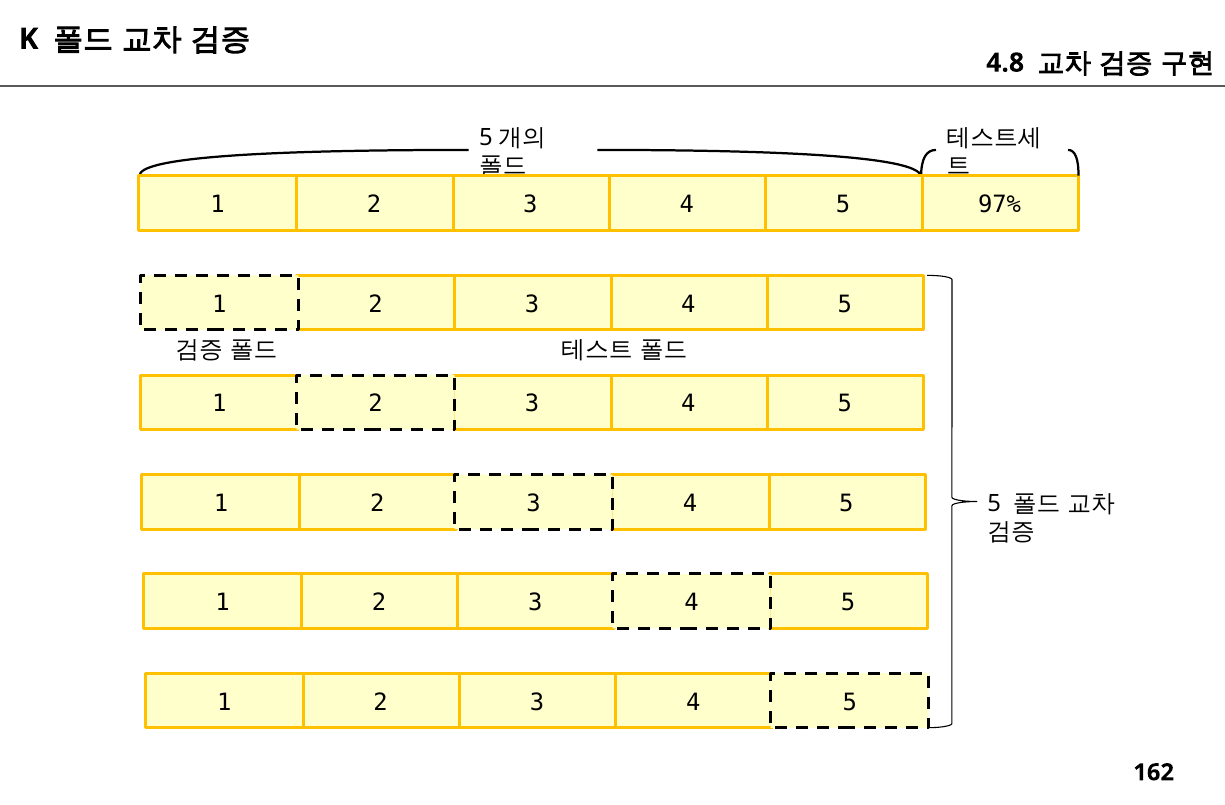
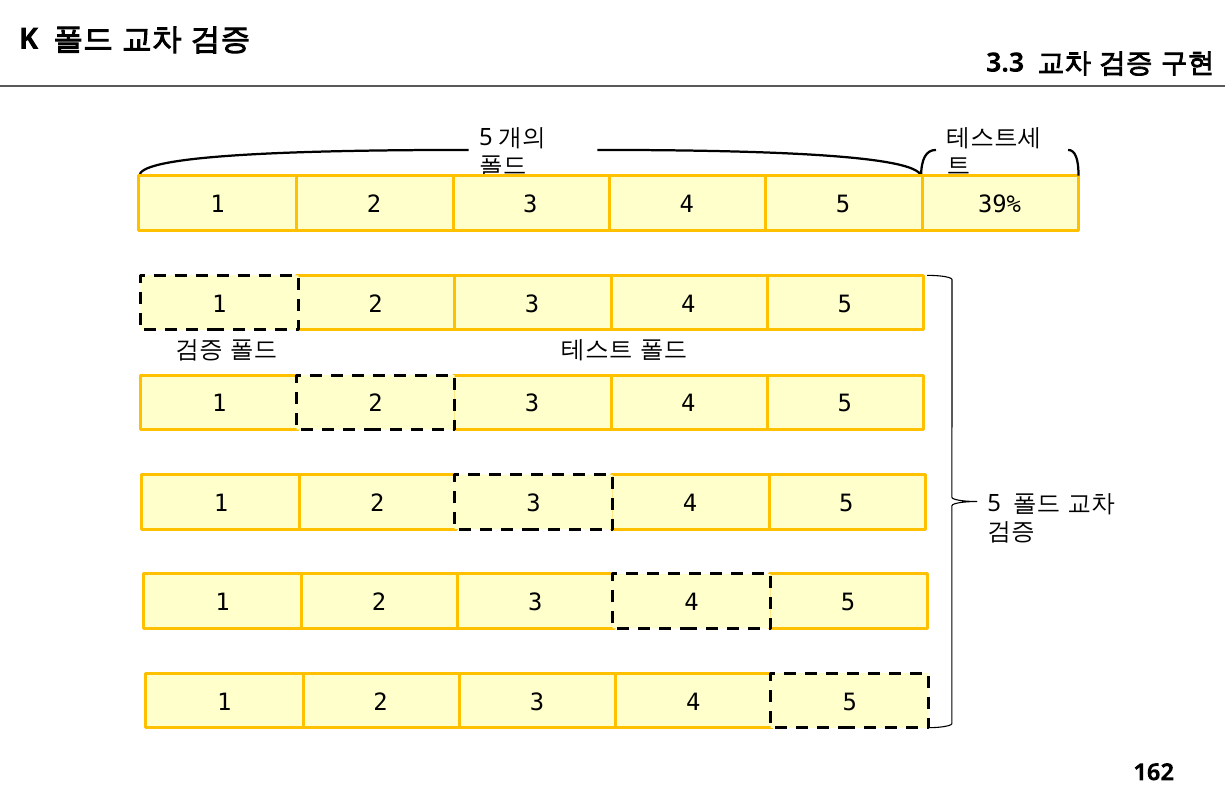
4.8: 4.8 -> 3.3 (1005, 63)
97%: 97% -> 39% (1000, 204)
